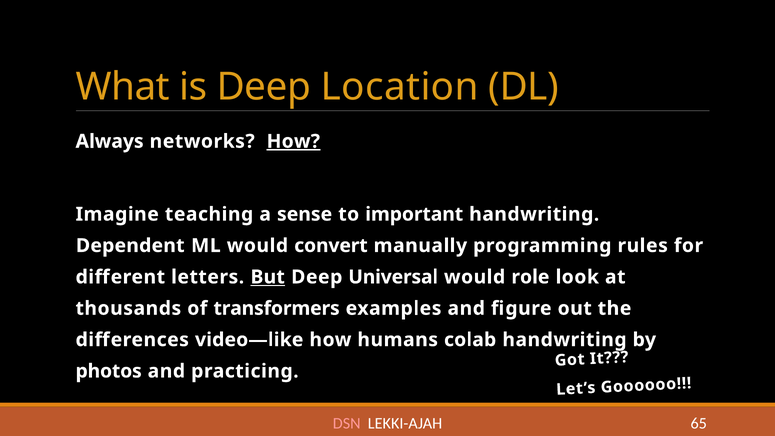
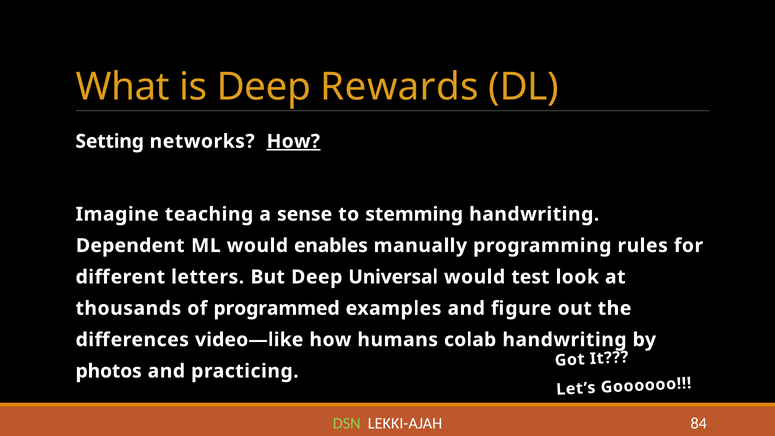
Location: Location -> Rewards (400, 87)
Always: Always -> Setting (110, 141)
important: important -> stemming (414, 214)
convert: convert -> enables (331, 246)
But underline: present -> none (268, 277)
role: role -> test (530, 277)
transformers: transformers -> programmed (277, 308)
DSN colour: pink -> light green (347, 423)
65: 65 -> 84 (699, 423)
